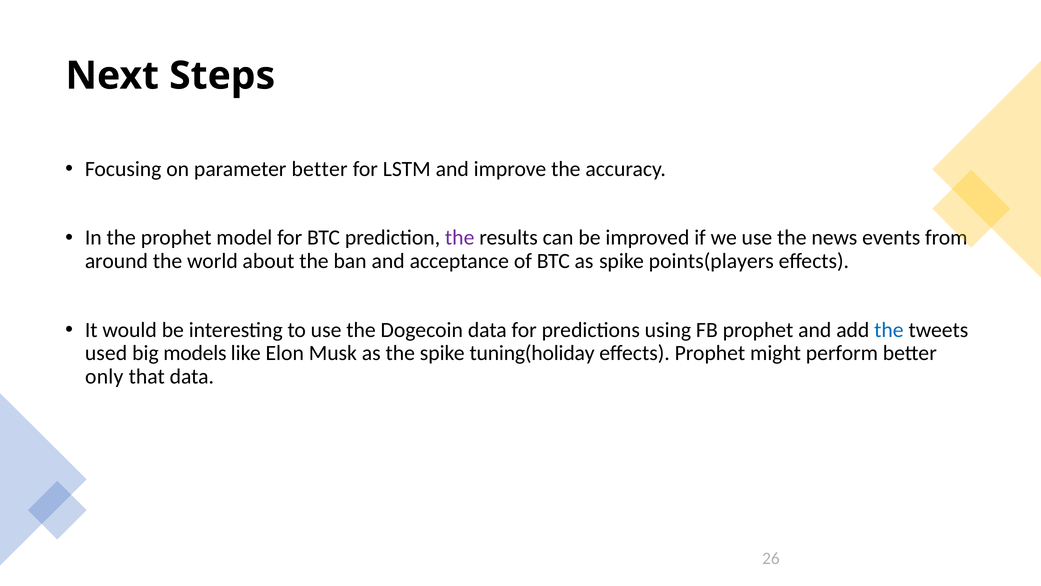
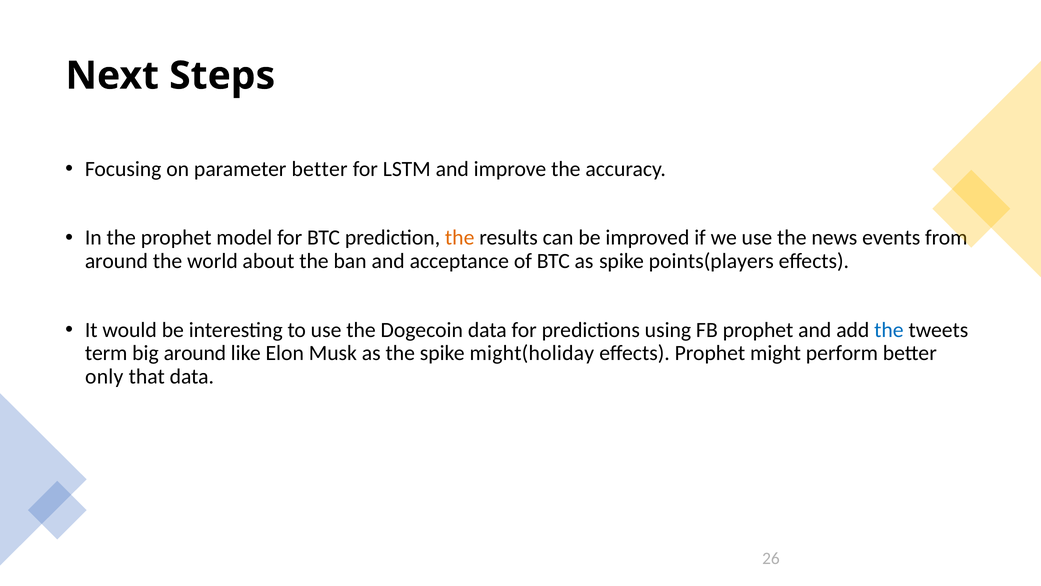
the colour: purple -> orange (460, 238)
used: used -> term (106, 353)
big models: models -> around (195, 353)
tuning(holiday: tuning(holiday -> might(holiday (532, 353)
